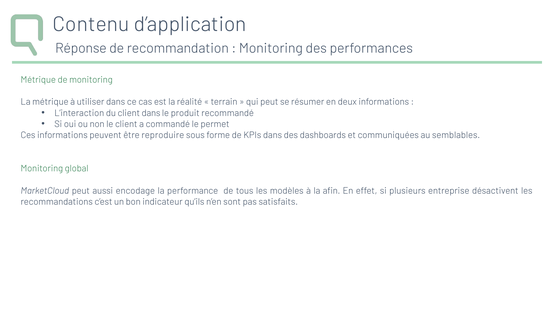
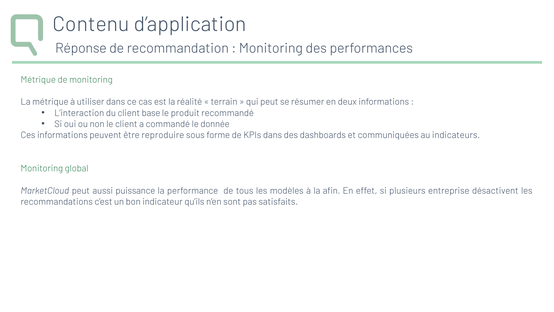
client dans: dans -> base (151, 113)
permet: permet -> donnée (215, 124)
semblables: semblables -> indicateurs (456, 135)
encodage: encodage -> puissance (135, 190)
